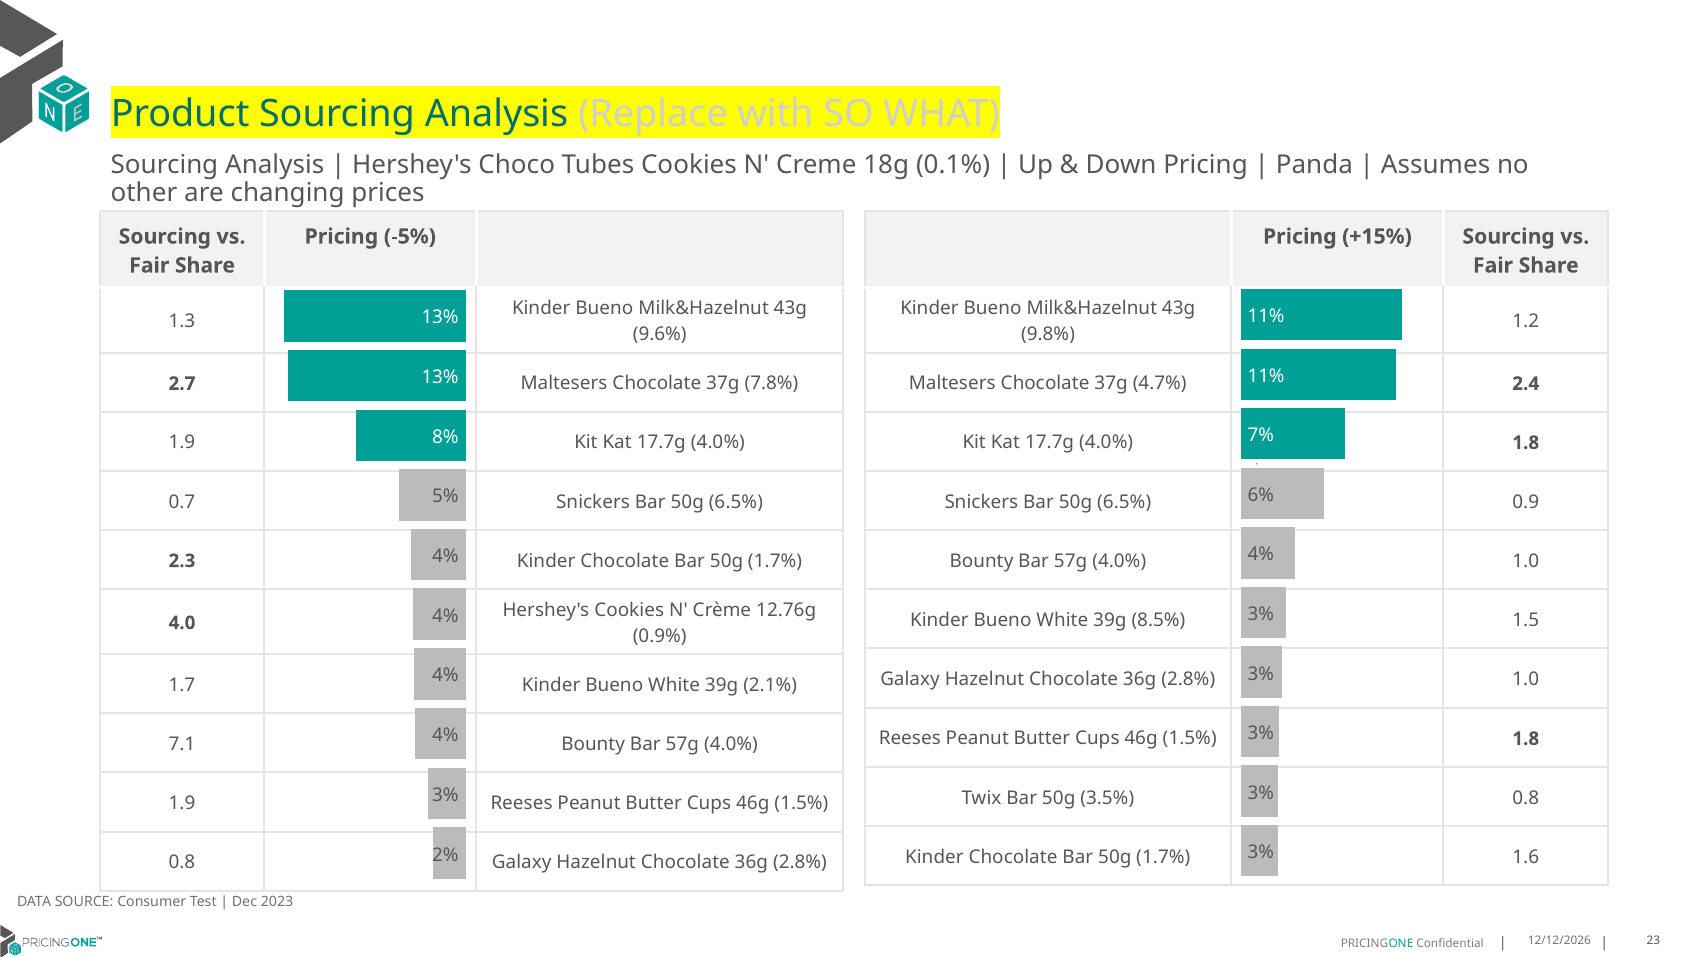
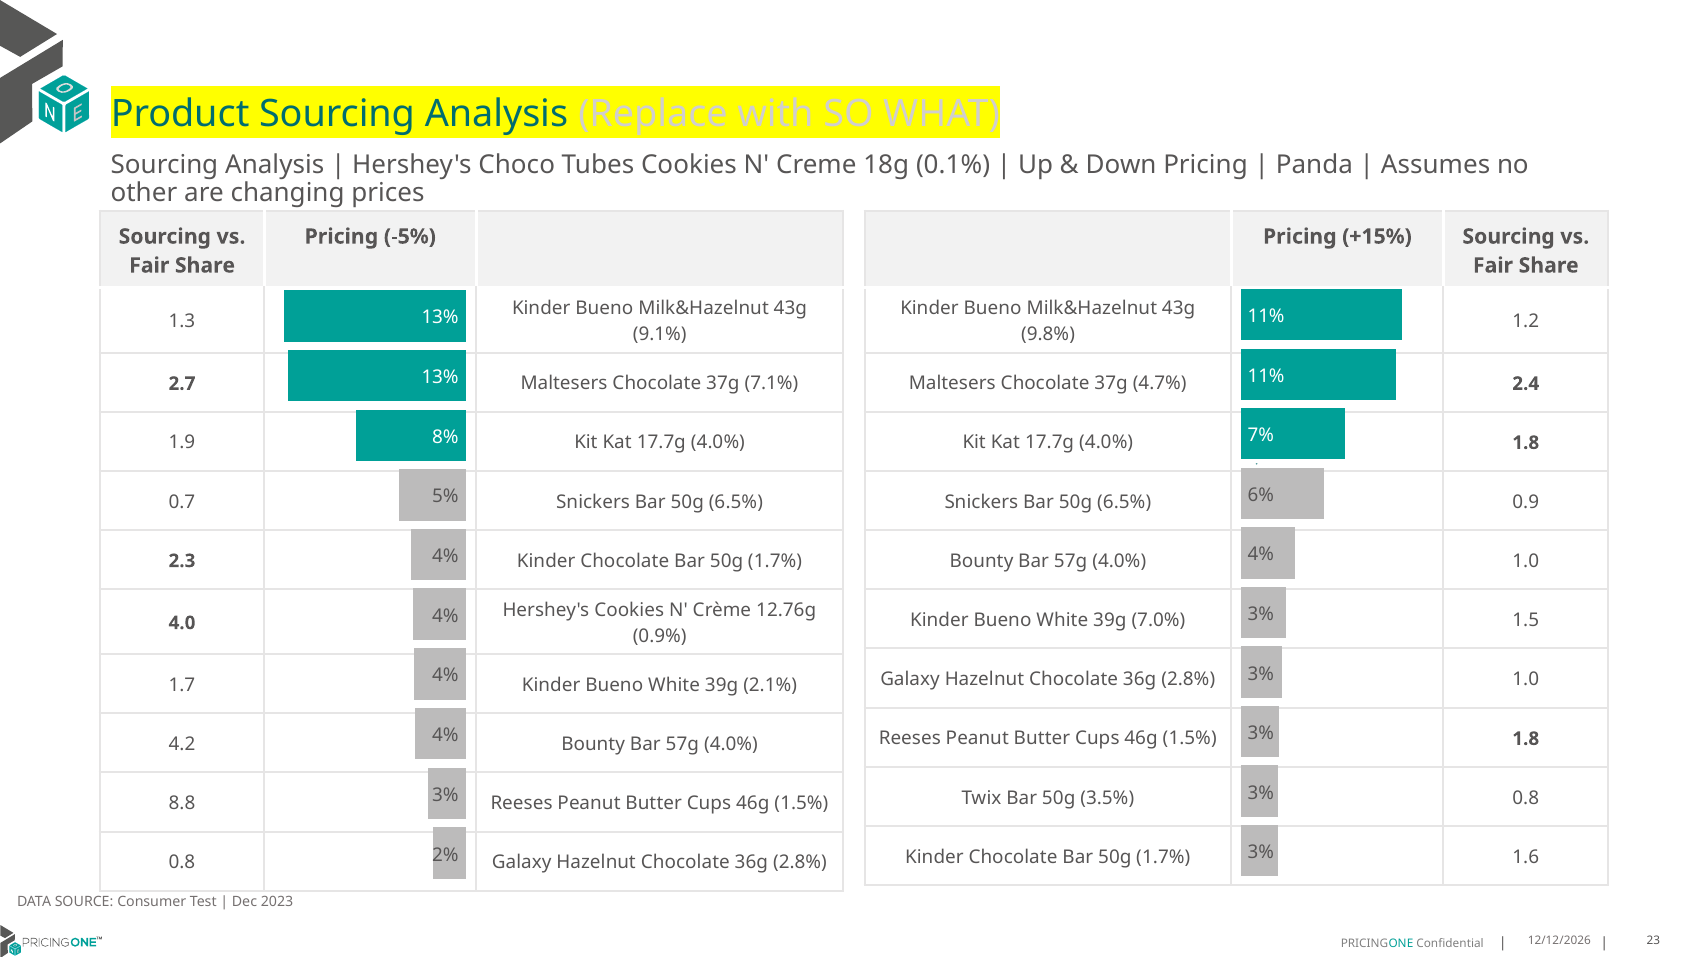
9.6%: 9.6% -> 9.1% (660, 335)
7.8%: 7.8% -> 7.1% (771, 384)
8.5%: 8.5% -> 7.0% (1158, 620)
7.1: 7.1 -> 4.2 (182, 744)
1.9: 1.9 -> 8.8 (182, 804)
